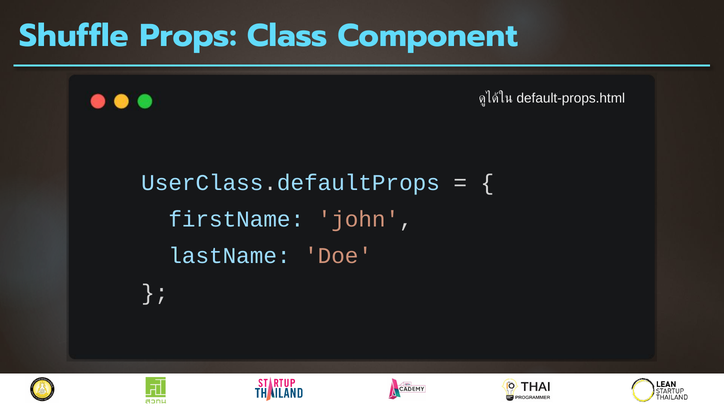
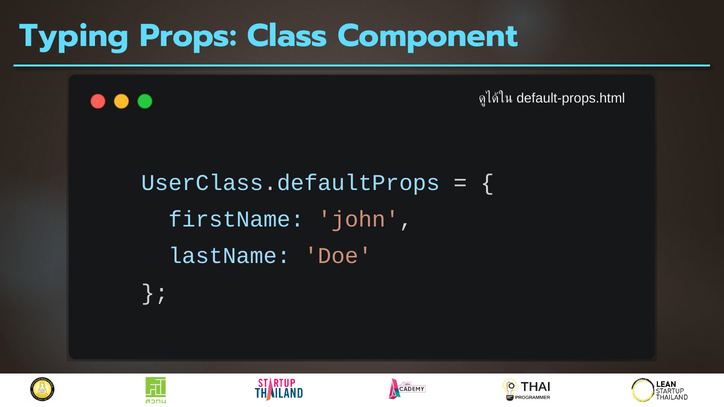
Shuffle: Shuffle -> Typing (74, 36)
